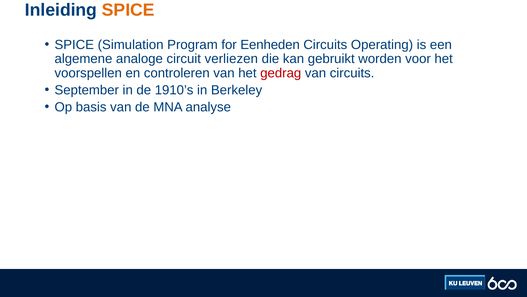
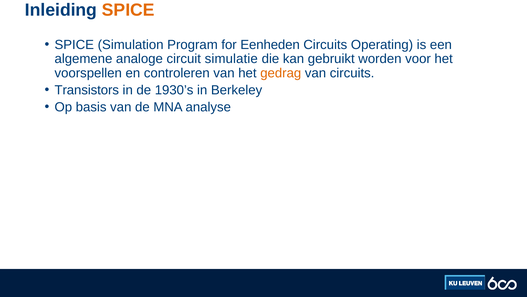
verliezen: verliezen -> simulatie (231, 59)
gedrag colour: red -> orange (281, 73)
September: September -> Transistors (87, 90)
1910’s: 1910’s -> 1930’s (174, 90)
